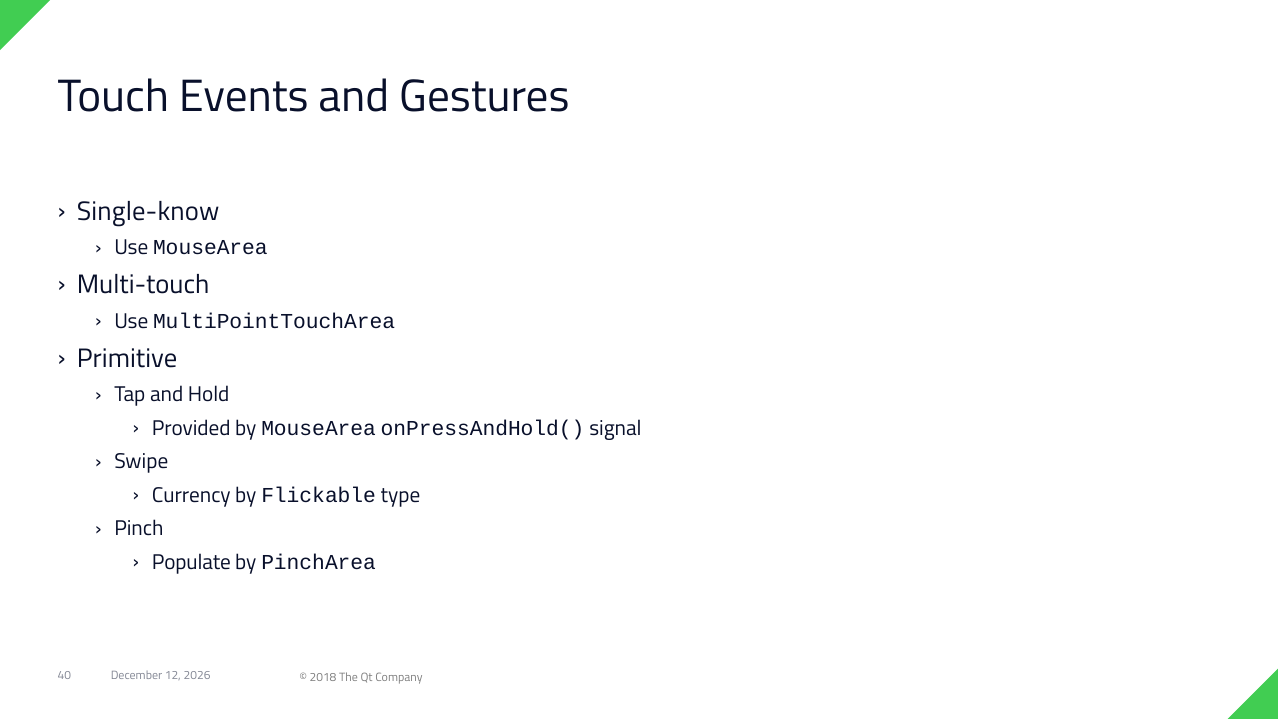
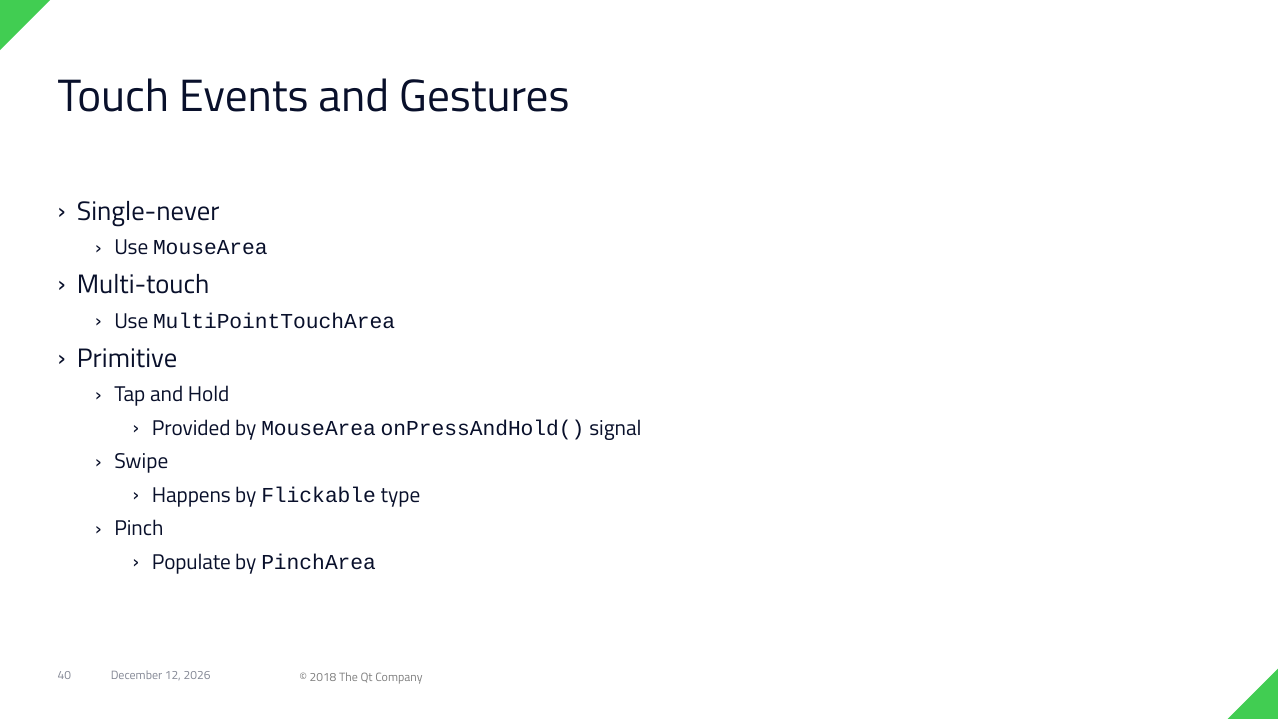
Single-know: Single-know -> Single-never (148, 211)
Currency: Currency -> Happens (191, 495)
